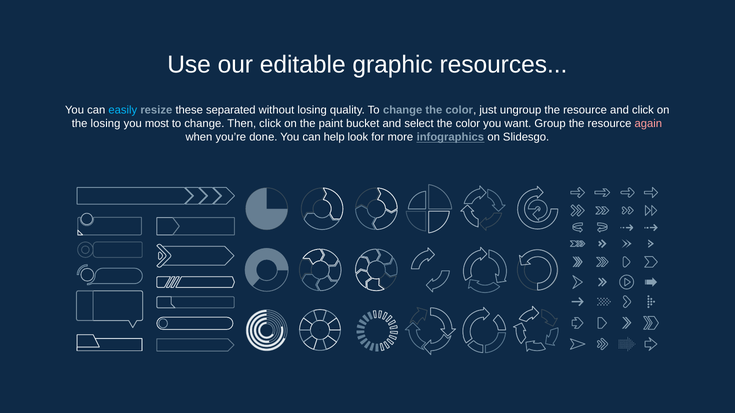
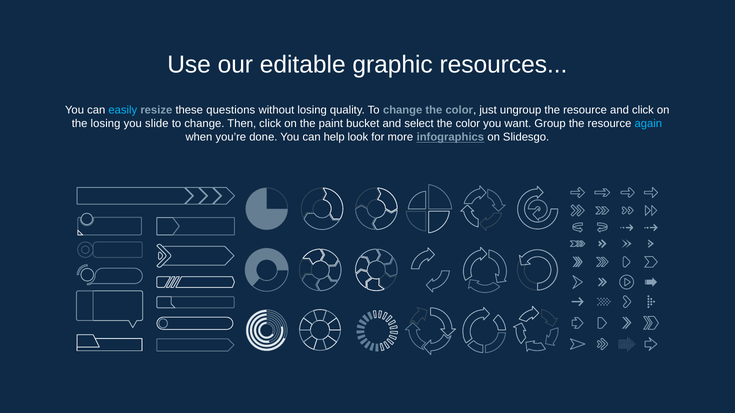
separated: separated -> questions (231, 110)
most: most -> slide (157, 124)
again colour: pink -> light blue (648, 124)
